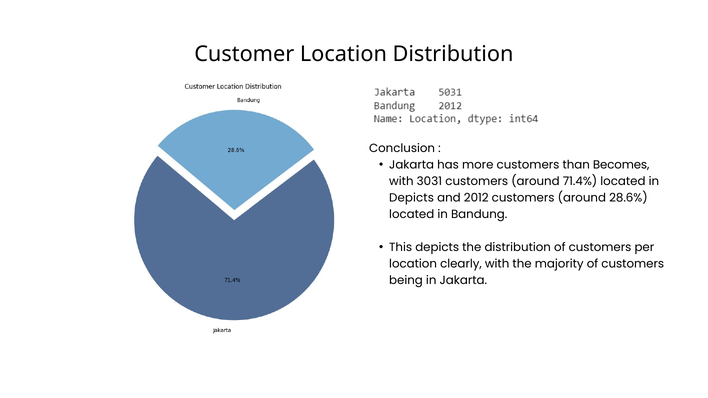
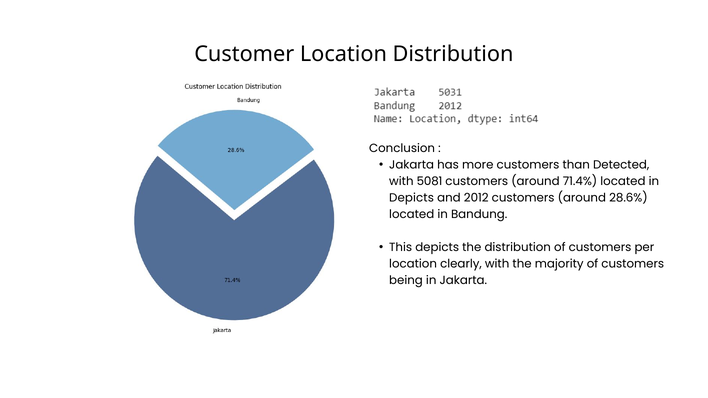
Becomes: Becomes -> Detected (621, 165)
3031: 3031 -> 5081 (430, 181)
